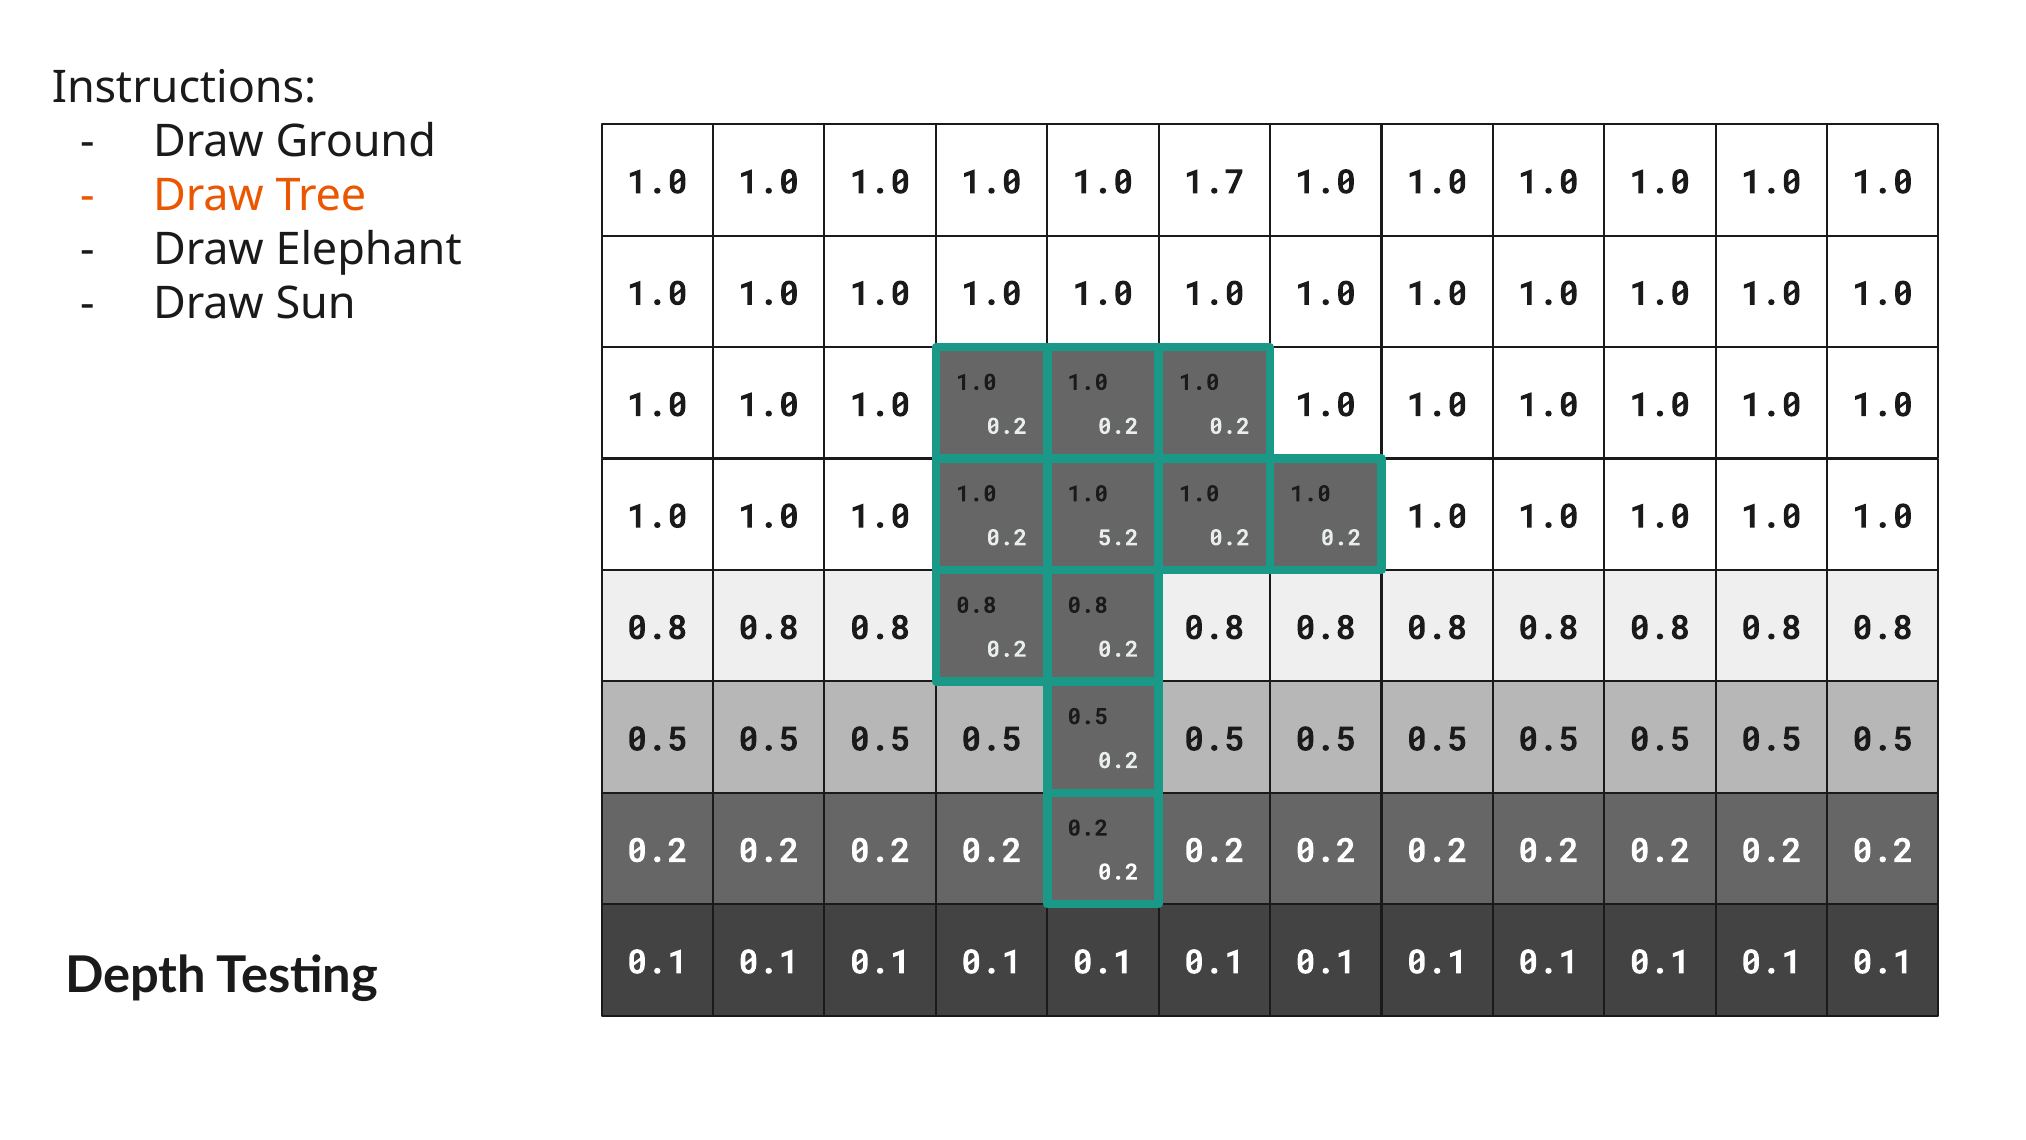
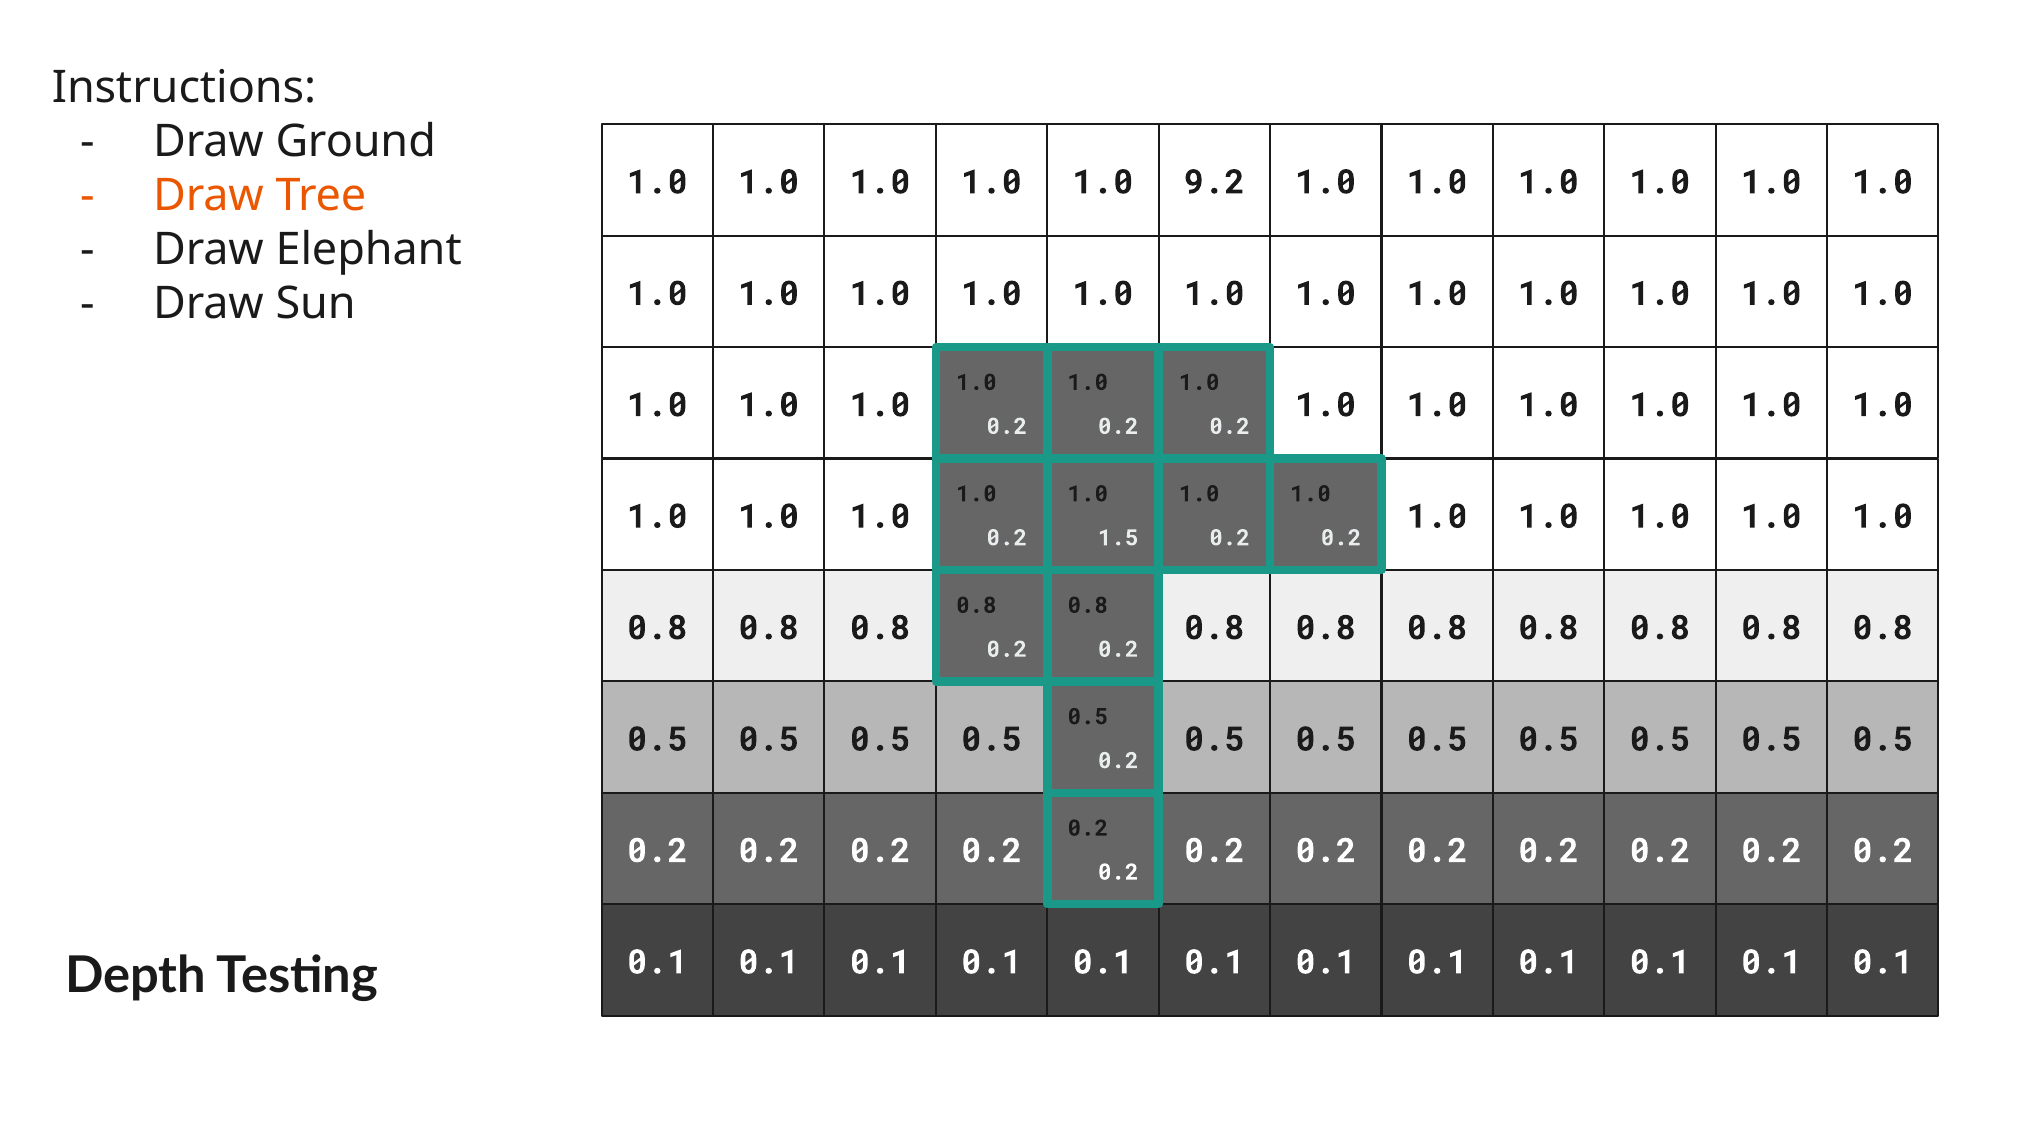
1.7: 1.7 -> 9.2 (1214, 182)
5.2: 5.2 -> 1.5 (1118, 538)
